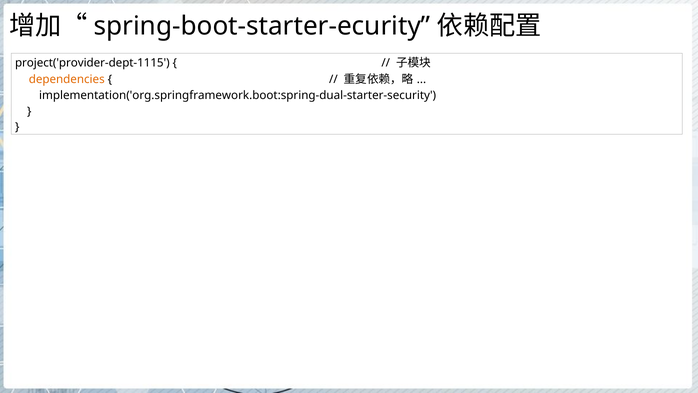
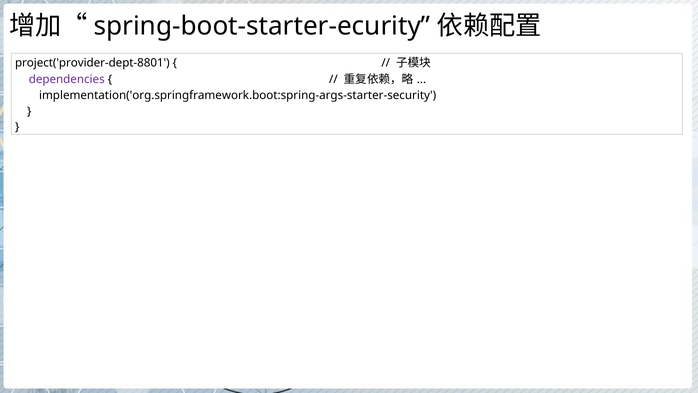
project('provider-dept-1115: project('provider-dept-1115 -> project('provider-dept-8801 (92, 63)
dependencies colour: orange -> purple (67, 80)
implementation('org.springframework.boot:spring-dual-starter-security: implementation('org.springframework.boot:spring-dual-starter-security -> implementation('org.springframework.boot:spring-args-starter-security (238, 95)
